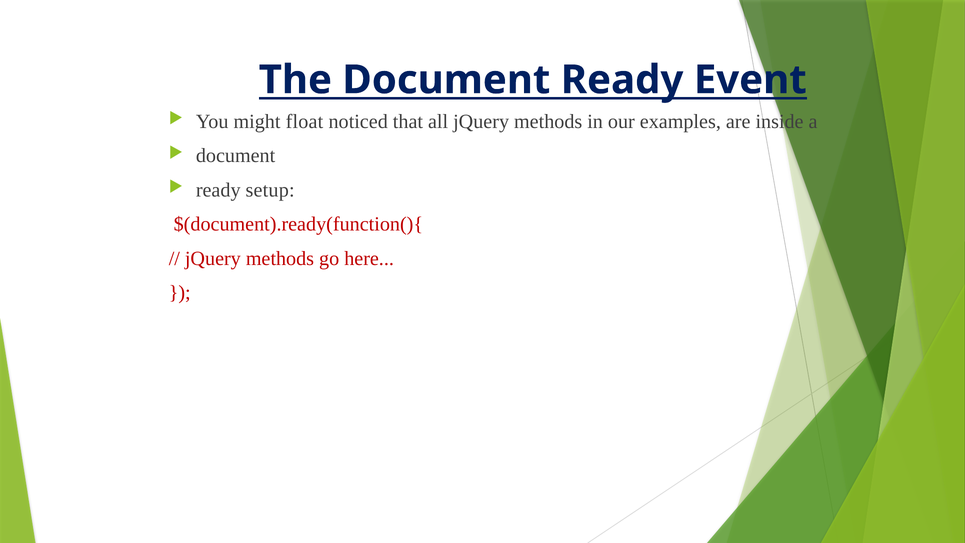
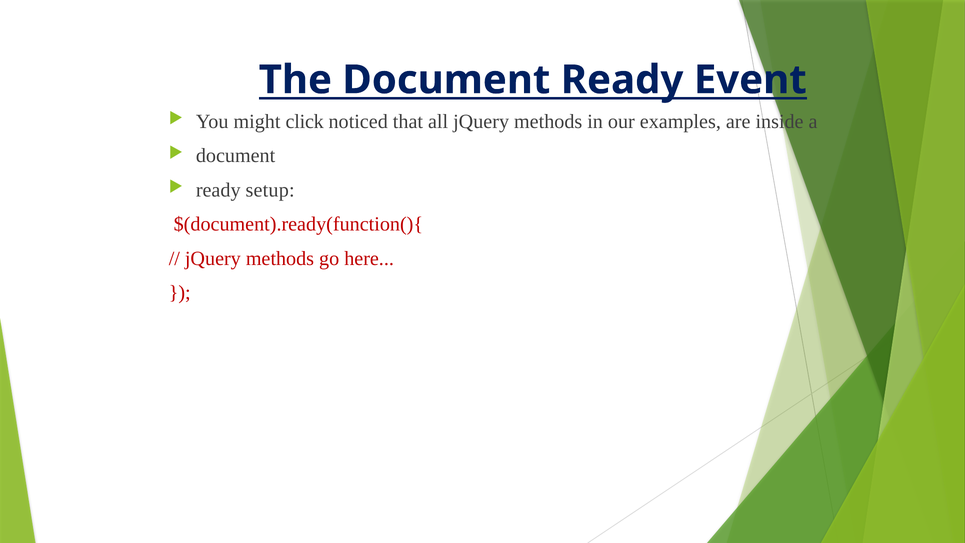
float: float -> click (305, 122)
